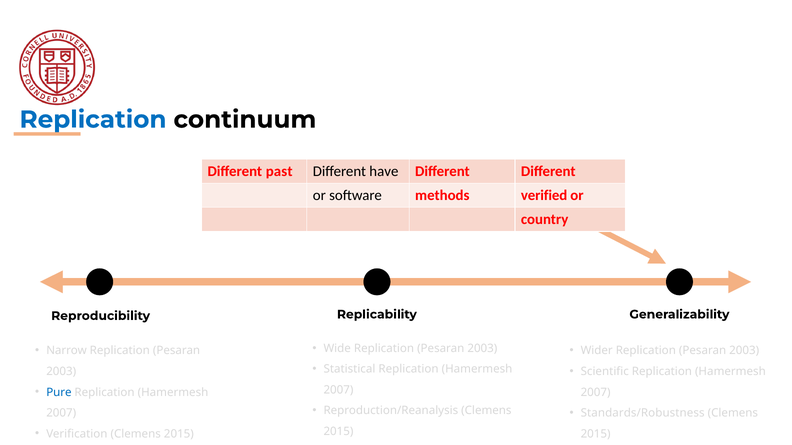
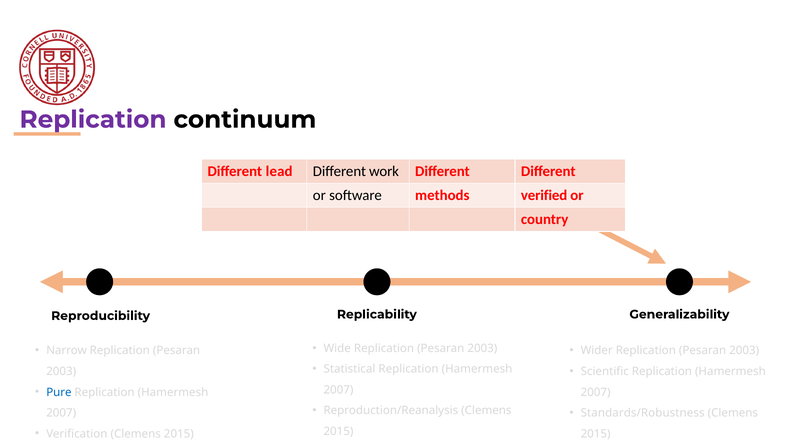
Replication colour: blue -> purple (93, 120)
past: past -> lead (279, 172)
have: have -> work (384, 172)
